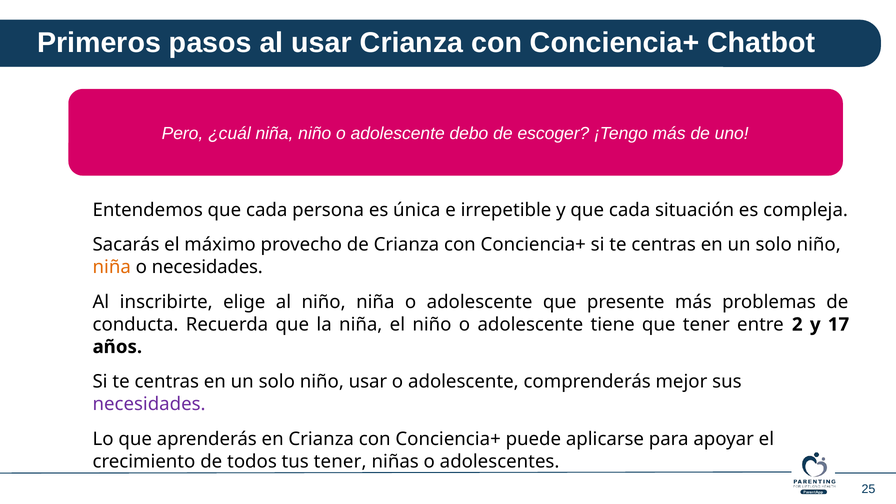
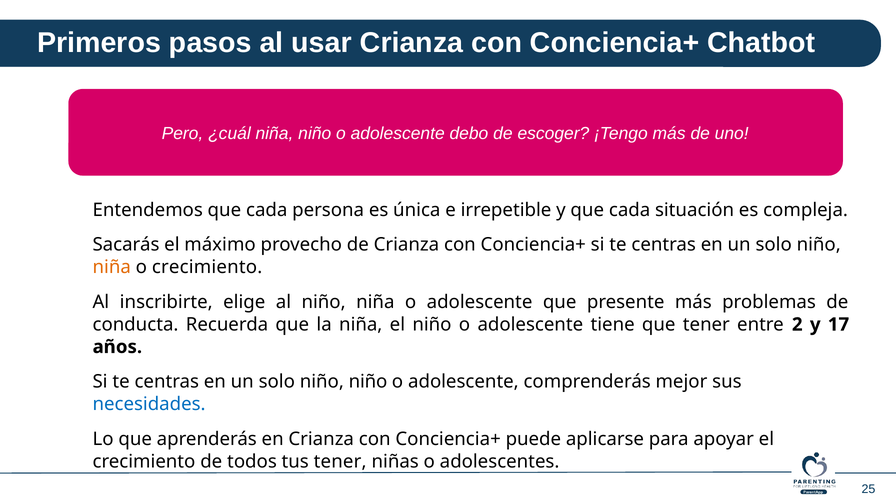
o necesidades: necesidades -> crecimiento (207, 267)
niño usar: usar -> niño (368, 382)
necesidades colour: purple -> blue (149, 404)
